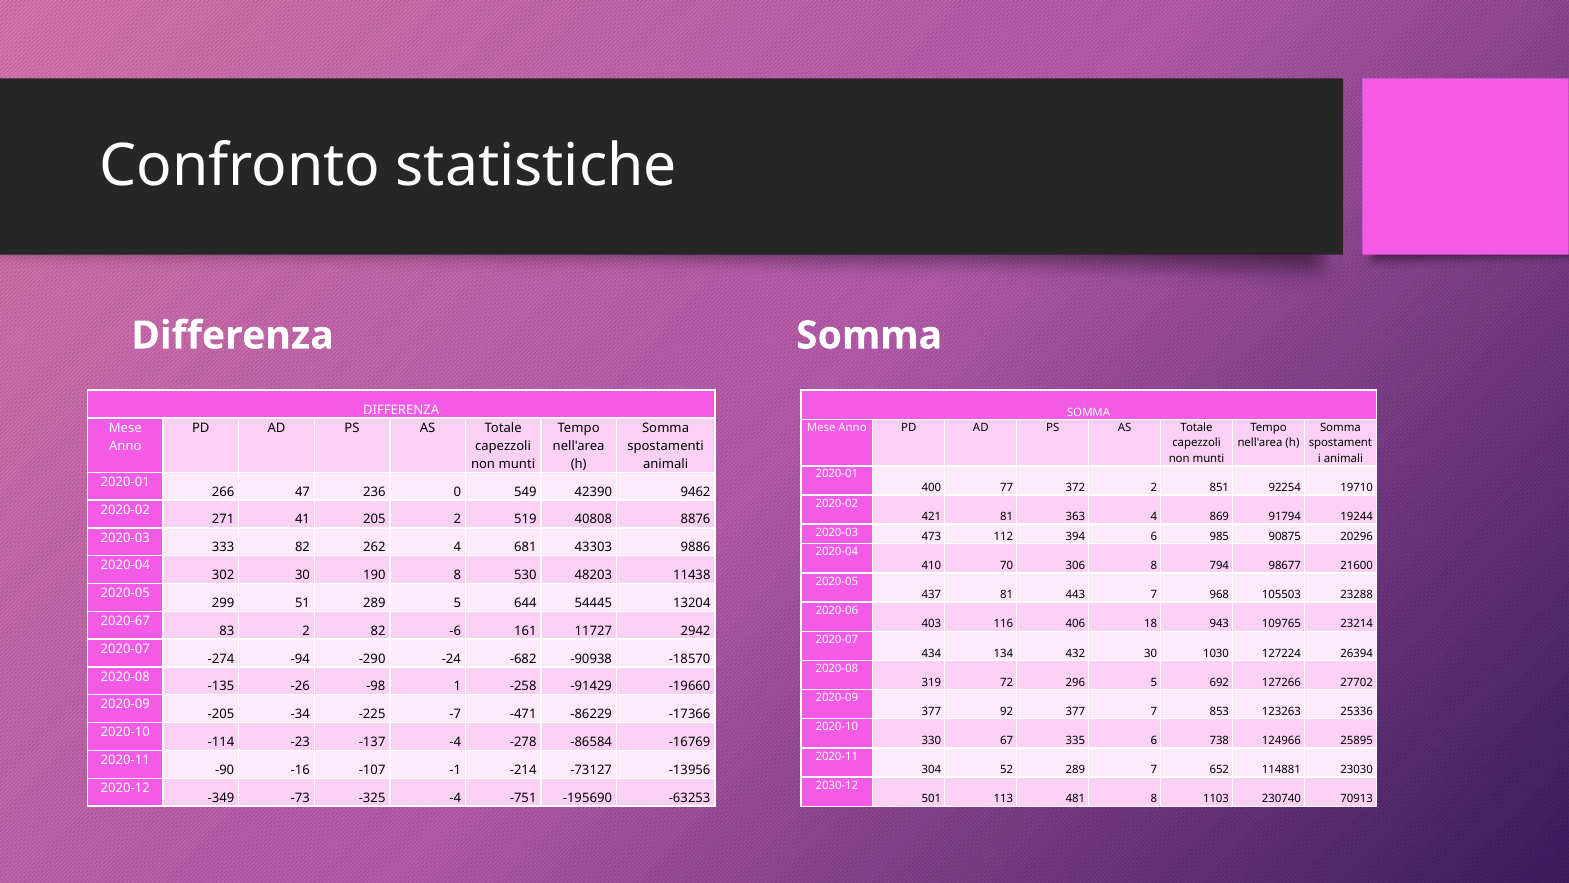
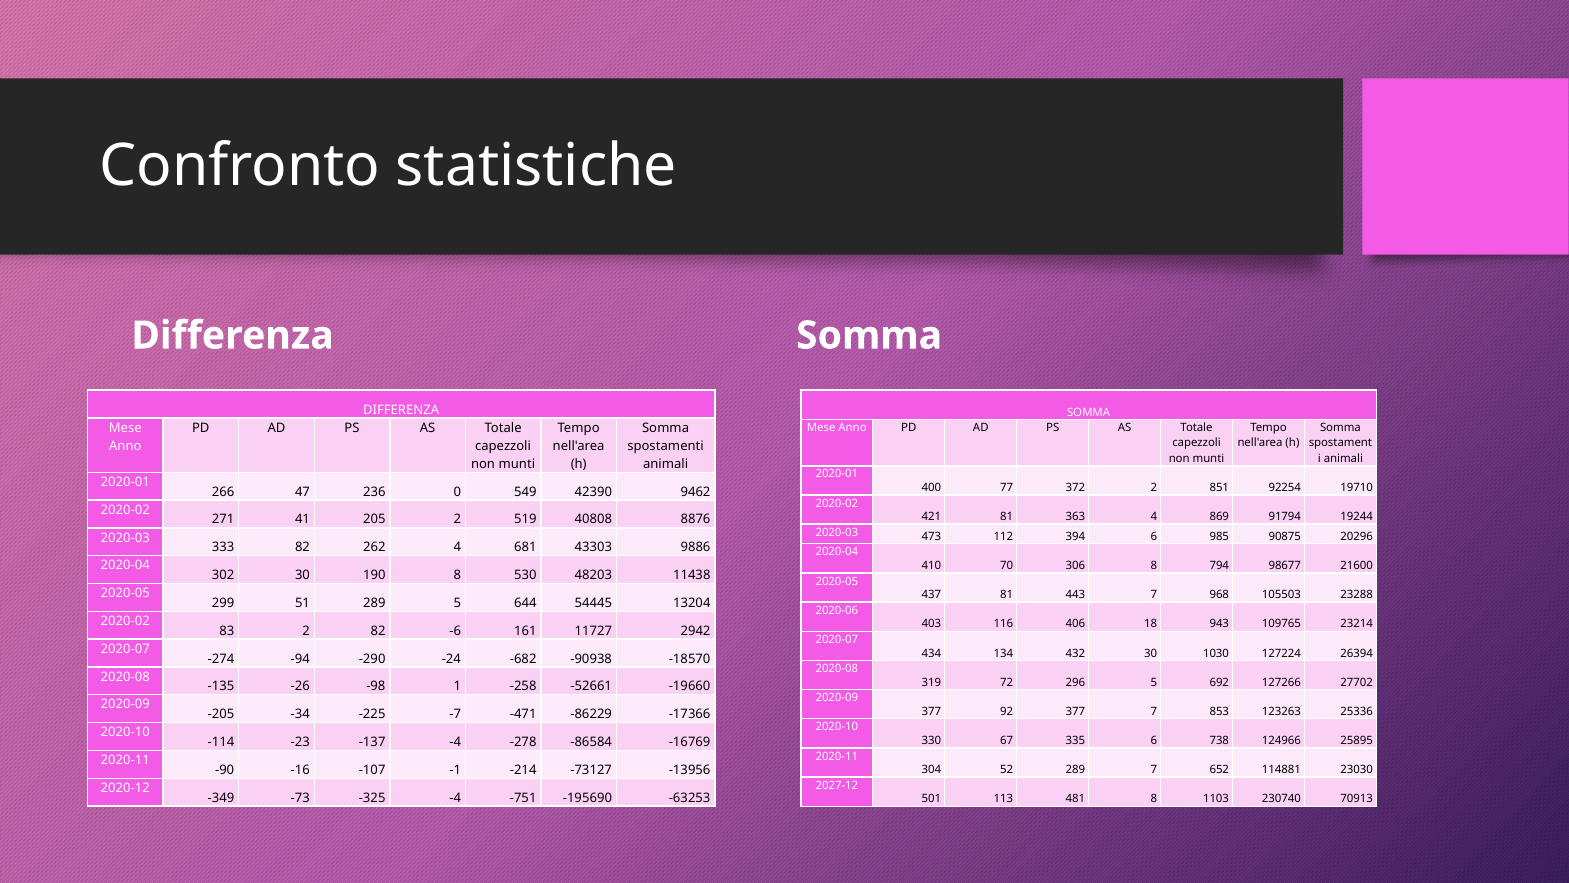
2020-67: 2020-67 -> 2020-02 (125, 621)
-91429: -91429 -> -52661 (591, 686)
2030-12: 2030-12 -> 2027-12 (837, 785)
